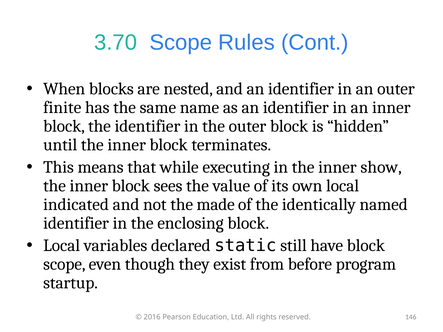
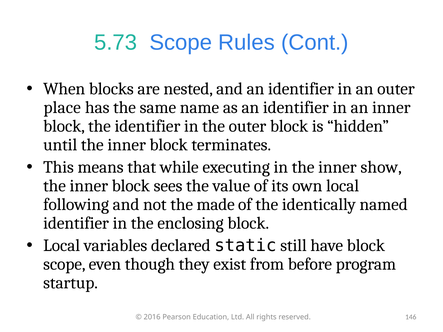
3.70: 3.70 -> 5.73 (116, 43)
finite: finite -> place (62, 108)
indicated: indicated -> following (76, 205)
